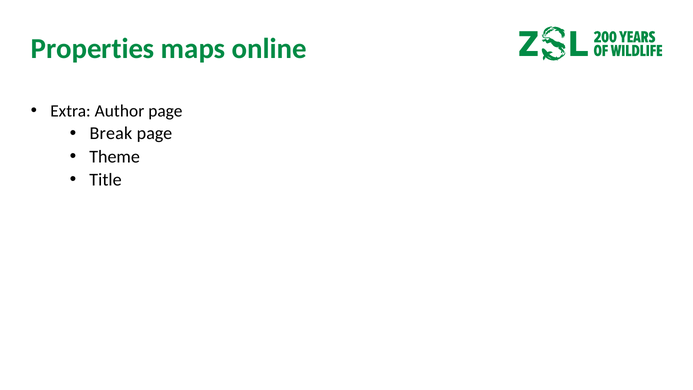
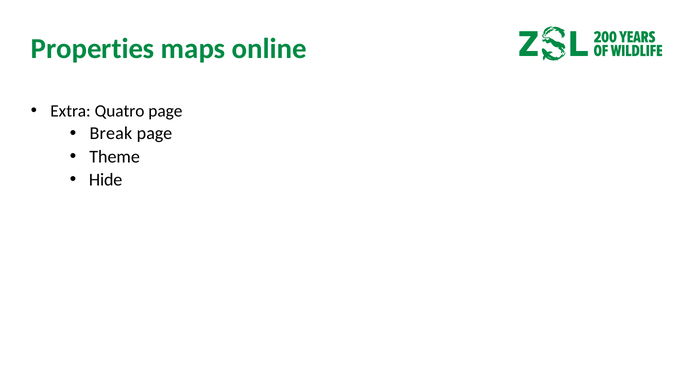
Author: Author -> Quatro (120, 111)
Title: Title -> Hide (106, 180)
